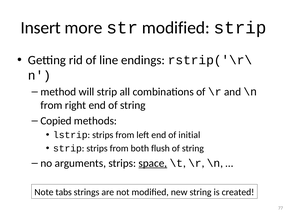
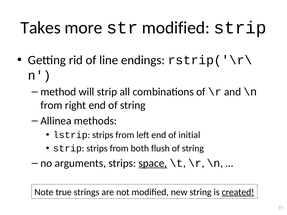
Insert: Insert -> Takes (41, 28)
Copied: Copied -> Allinea (56, 121)
tabs: tabs -> true (64, 192)
created underline: none -> present (238, 192)
